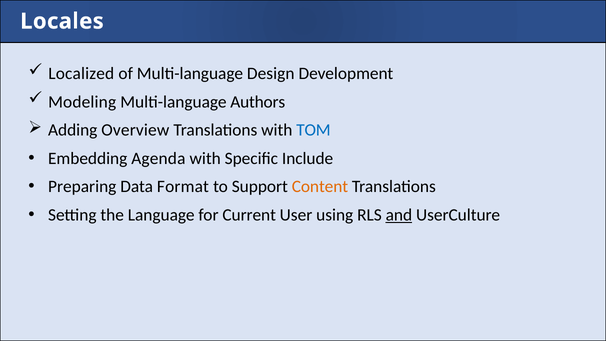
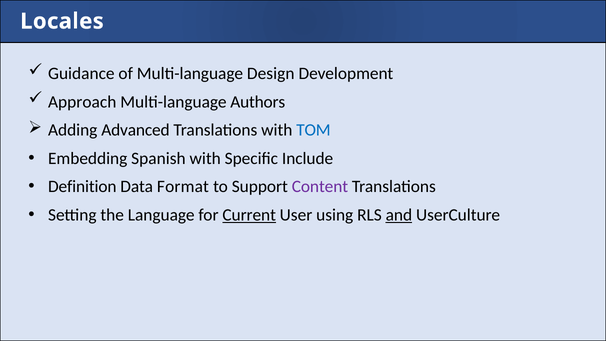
Localized: Localized -> Guidance (81, 74)
Modeling: Modeling -> Approach (82, 102)
Overview: Overview -> Advanced (135, 130)
Agenda: Agenda -> Spanish (158, 158)
Preparing: Preparing -> Definition (82, 187)
Content colour: orange -> purple (320, 187)
Current underline: none -> present (249, 215)
